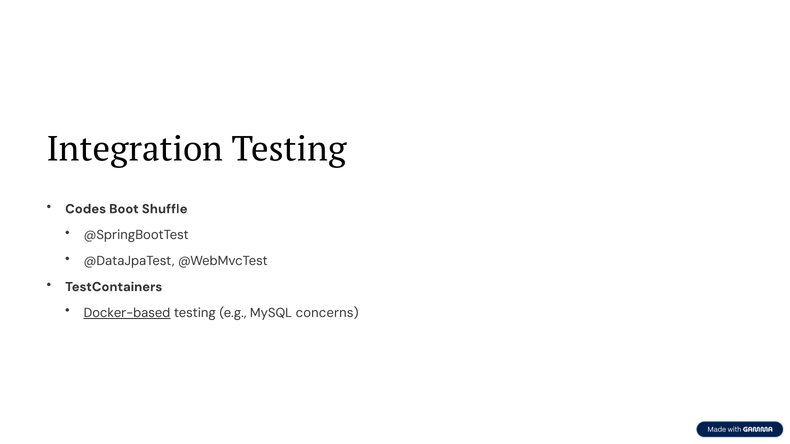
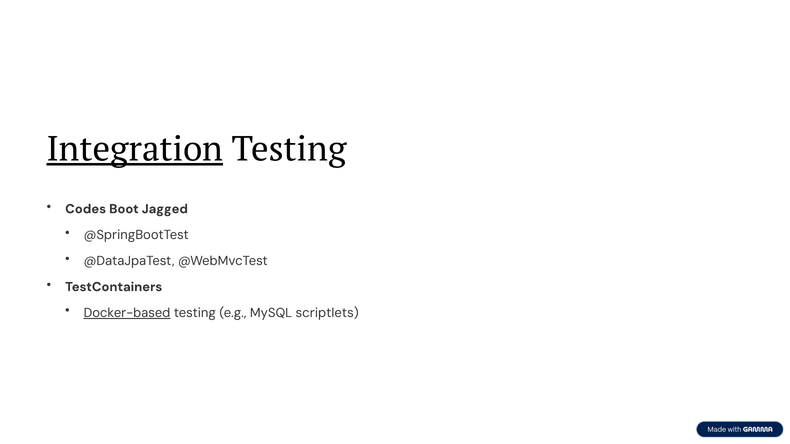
Integration underline: none -> present (135, 149)
Shuffle: Shuffle -> Jagged (165, 209)
concerns: concerns -> scriptlets (327, 313)
